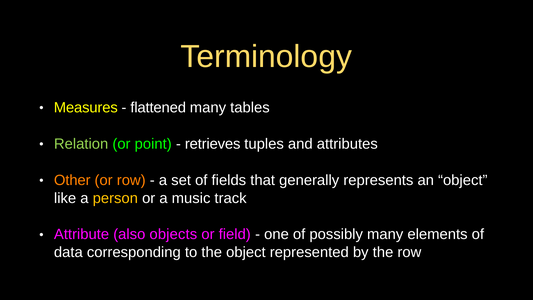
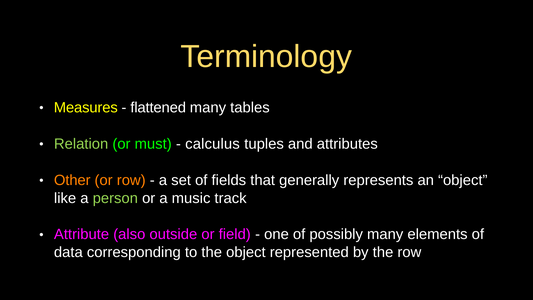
point: point -> must (153, 144)
retrieves: retrieves -> calculus (212, 144)
person colour: yellow -> light green (115, 198)
objects: objects -> outside (173, 234)
